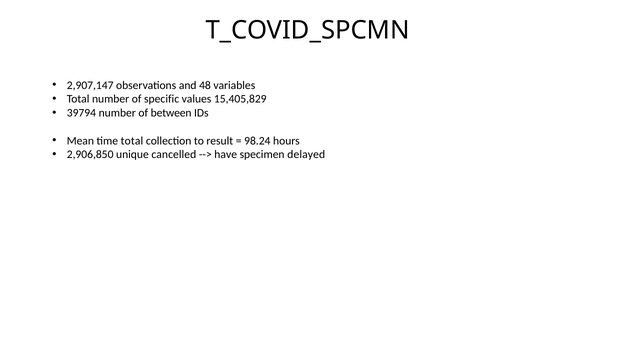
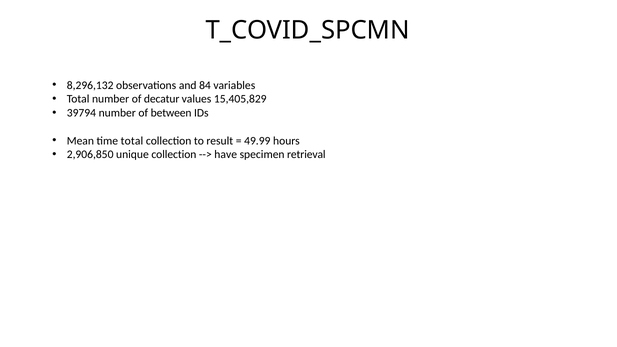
2,907,147: 2,907,147 -> 8,296,132 (90, 85)
48: 48 -> 84 (205, 85)
specific: specific -> decatur (162, 99)
98.24: 98.24 -> 49.99 (257, 141)
unique cancelled: cancelled -> collection (174, 155)
delayed: delayed -> retrieval (306, 155)
